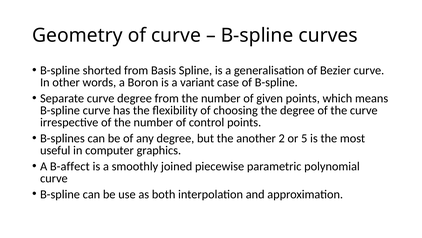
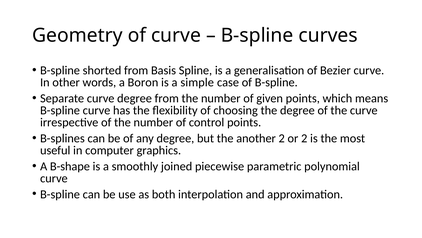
variant: variant -> simple (197, 82)
or 5: 5 -> 2 (304, 138)
B-affect: B-affect -> B-shape (70, 166)
